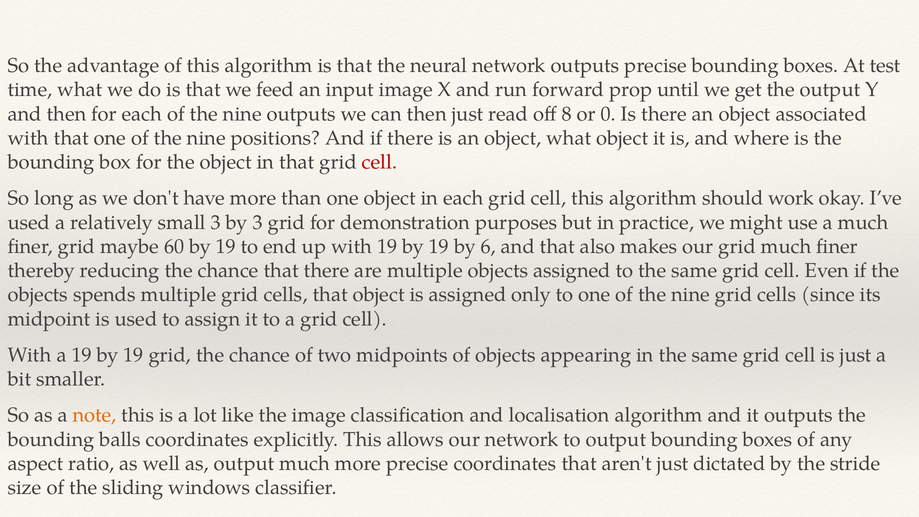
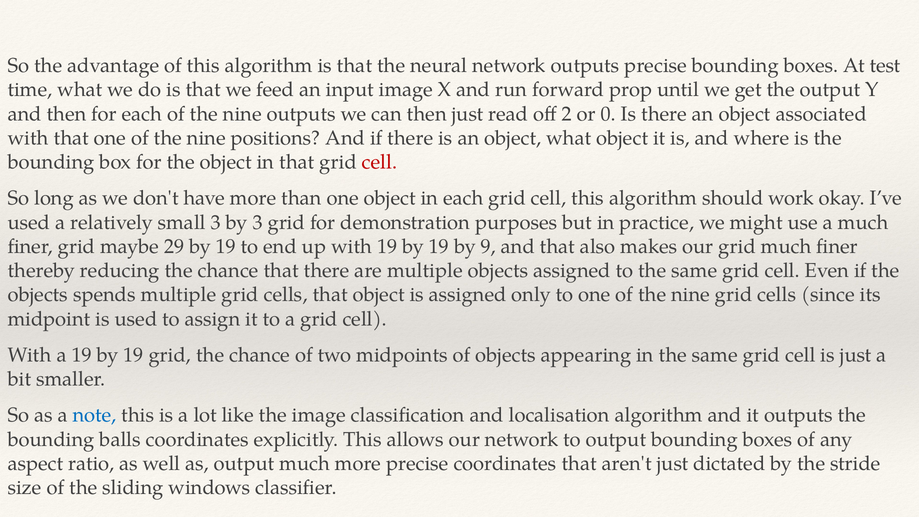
8: 8 -> 2 (567, 114)
60: 60 -> 29 (174, 247)
6: 6 -> 9 (488, 247)
note colour: orange -> blue (95, 415)
